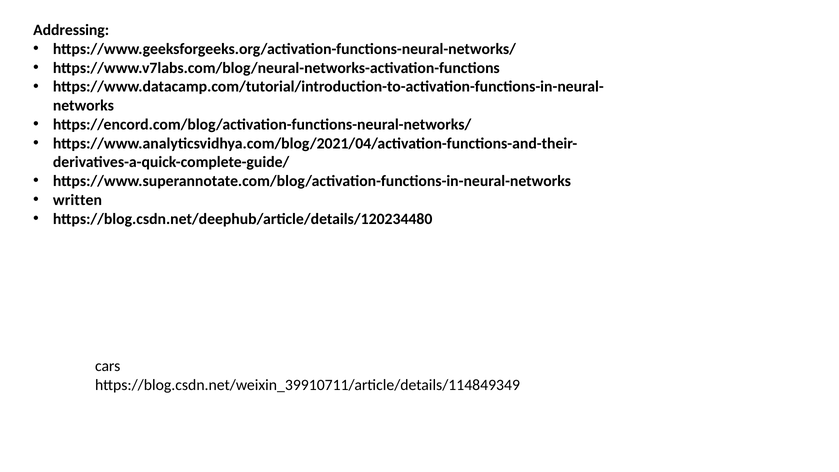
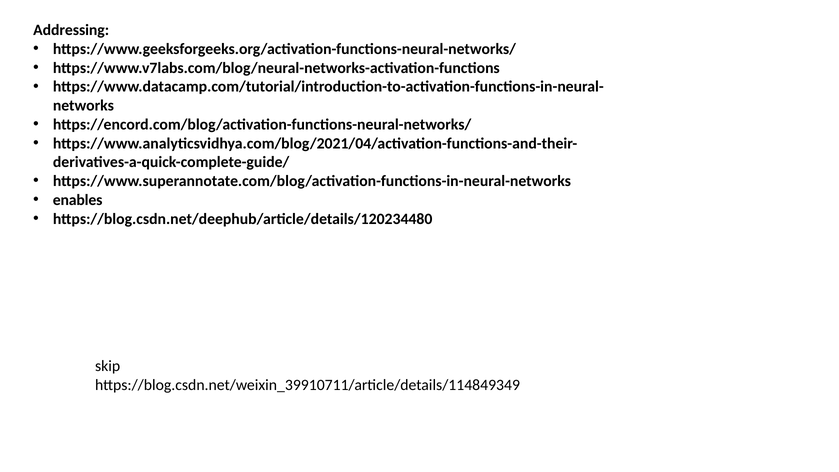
written: written -> enables (78, 200)
cars: cars -> skip (108, 366)
